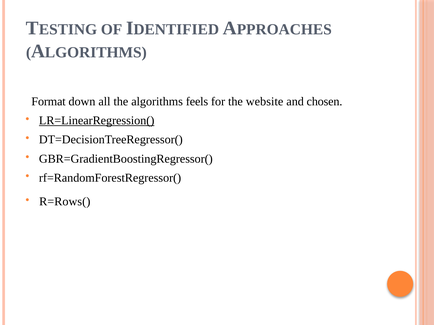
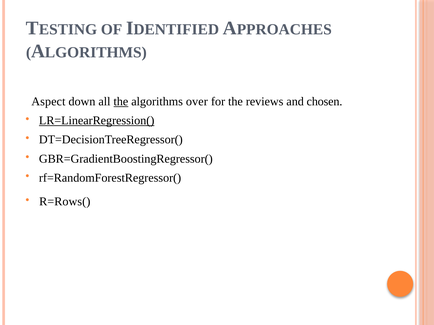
Format: Format -> Aspect (48, 102)
the underline: none -> present (121, 102)
feels: feels -> over (197, 102)
website: website -> reviews (265, 102)
